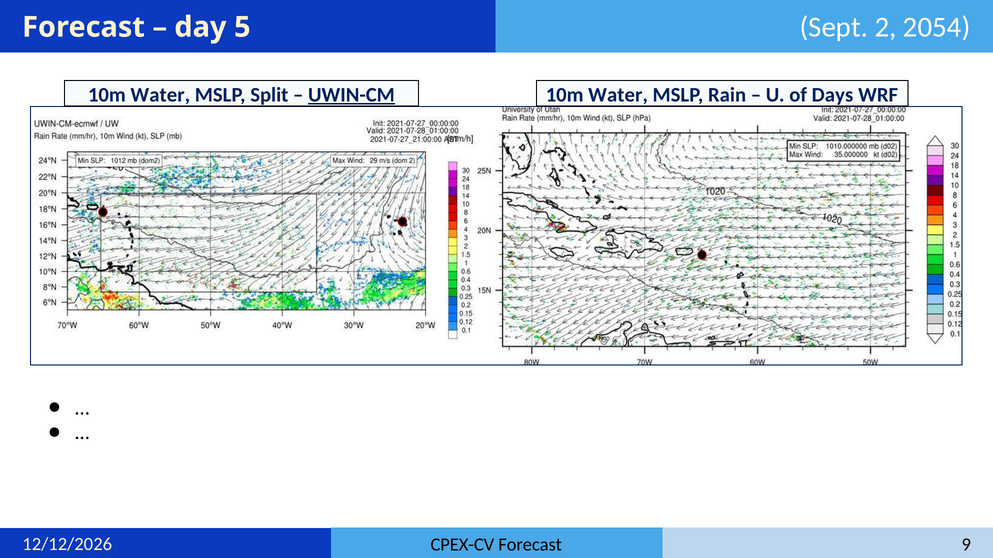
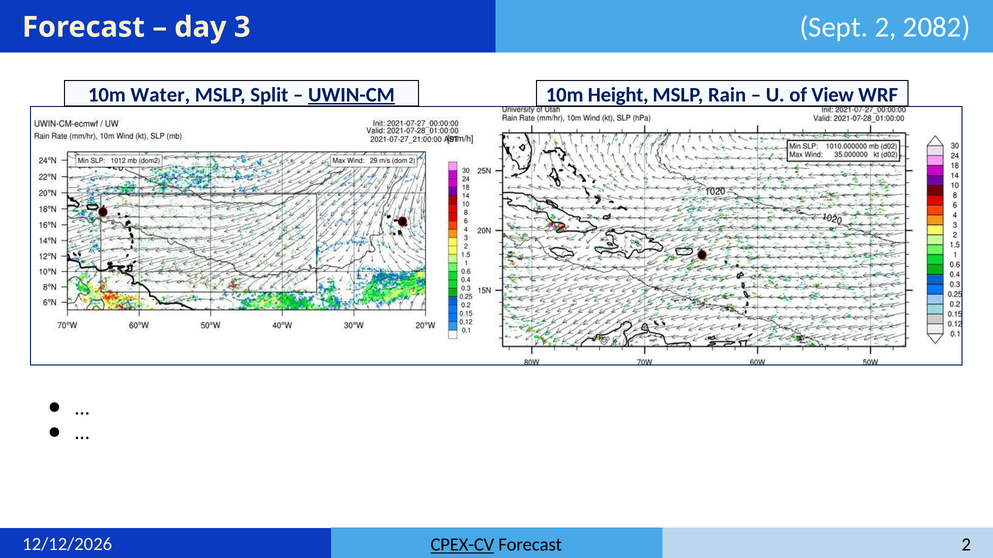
5: 5 -> 3 (242, 27)
2054: 2054 -> 2082 (937, 27)
Water: Water -> Height (618, 95)
Days: Days -> View (833, 95)
CPEX-CV underline: none -> present (462, 545)
Forecast 9: 9 -> 2 (966, 545)
